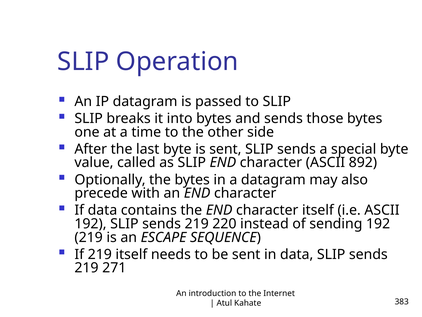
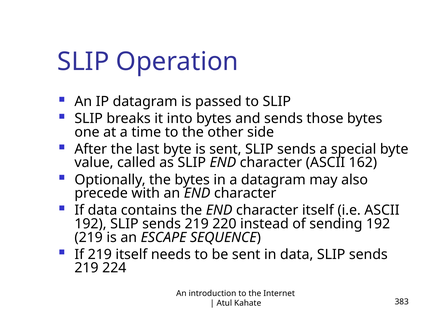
892: 892 -> 162 (363, 162)
271: 271 -> 224 (114, 268)
